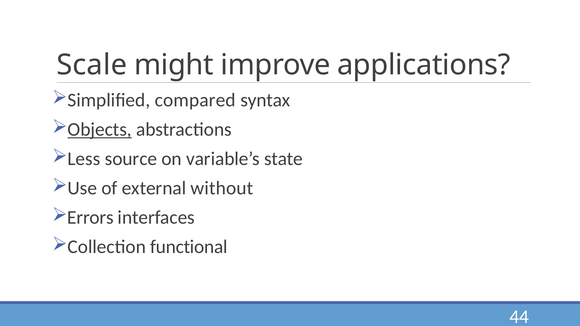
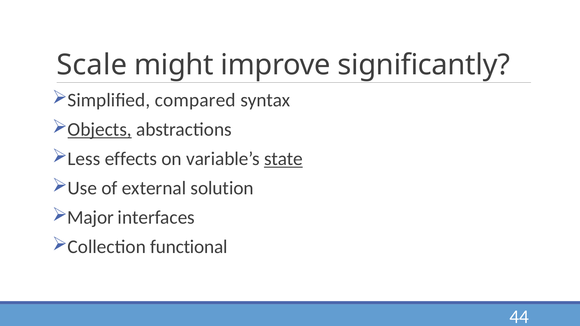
applications: applications -> significantly (424, 65)
source: source -> effects (131, 159)
state underline: none -> present (284, 159)
without: without -> solution (222, 188)
Errors: Errors -> Major (91, 218)
